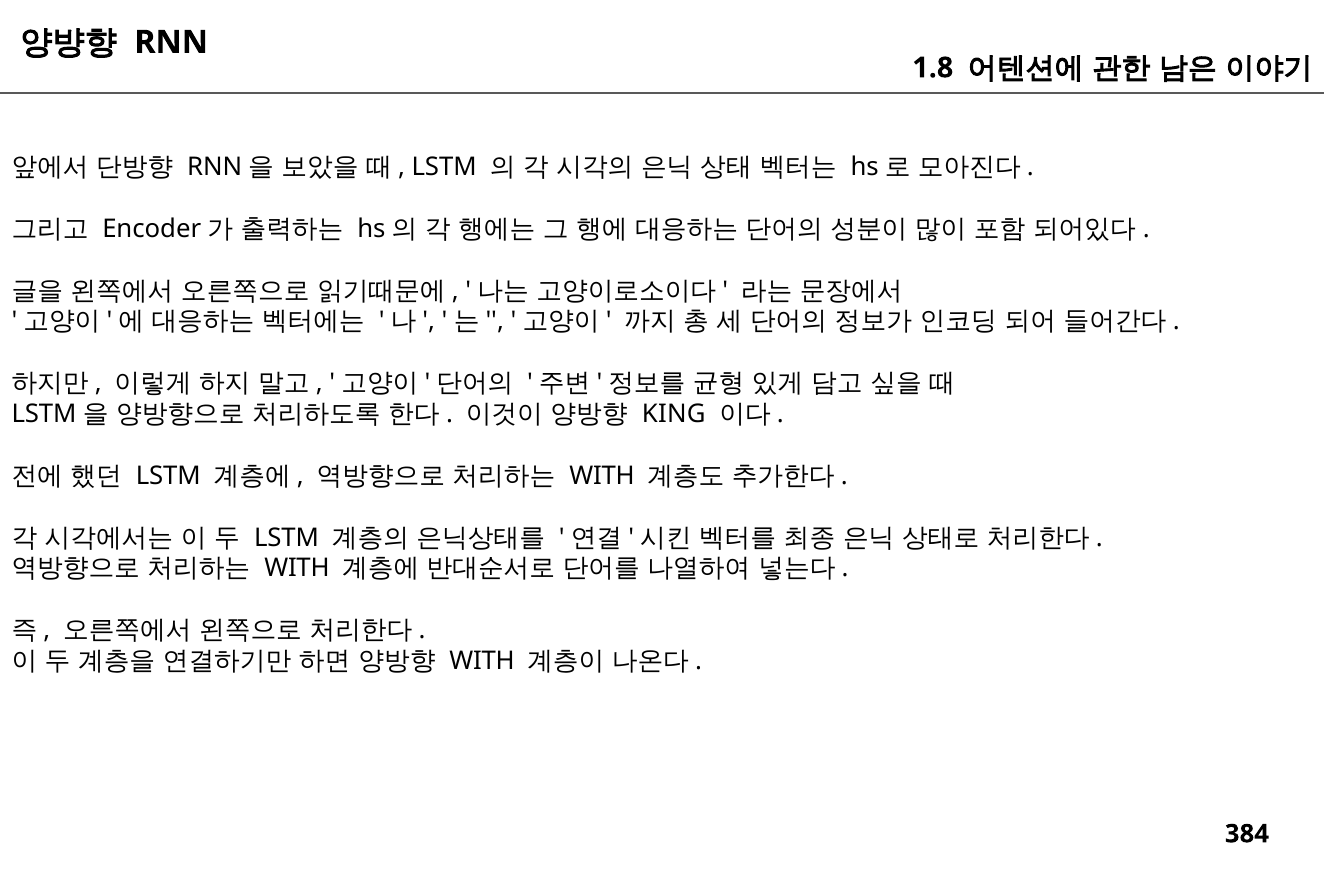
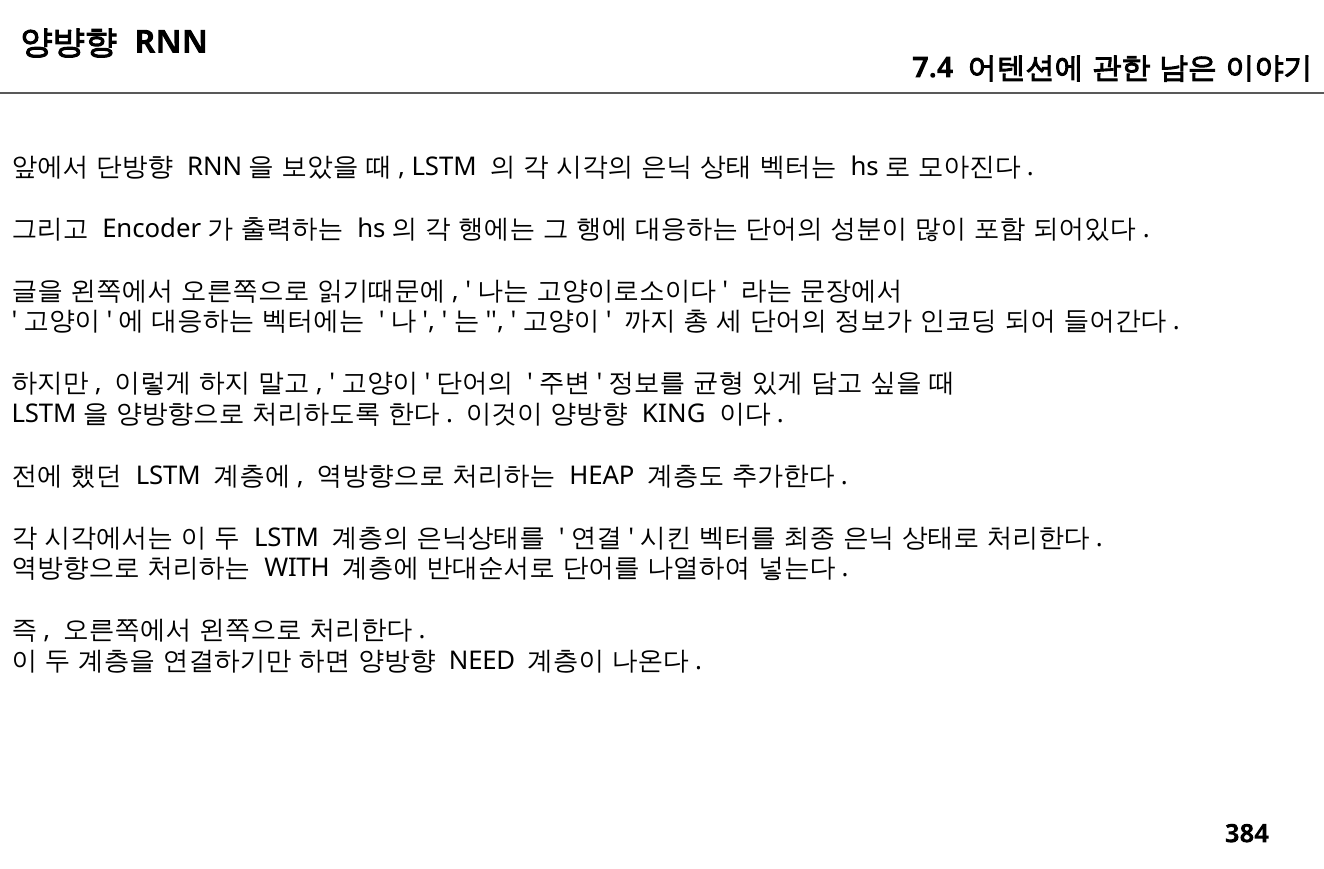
1.8: 1.8 -> 7.4 (933, 68)
WITH: WITH -> HEAP (602, 476)
WITH: WITH -> NEED (482, 662)
